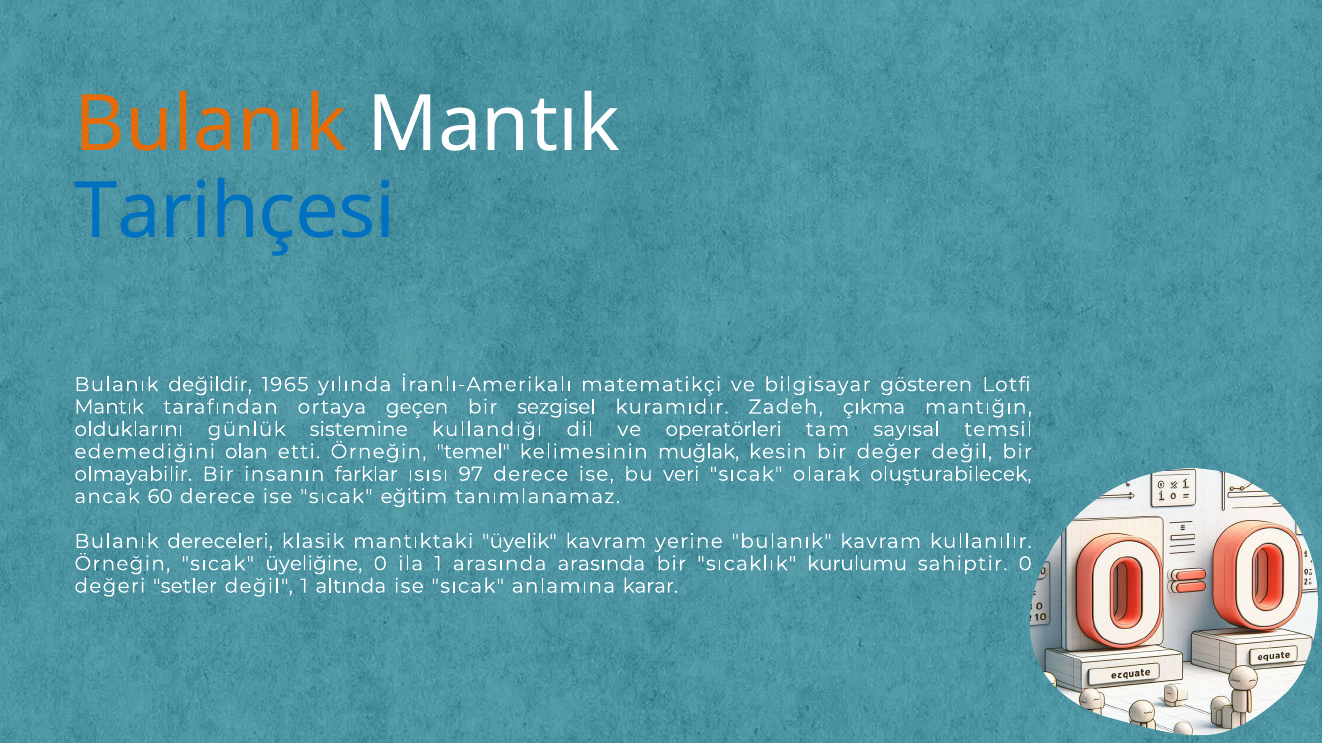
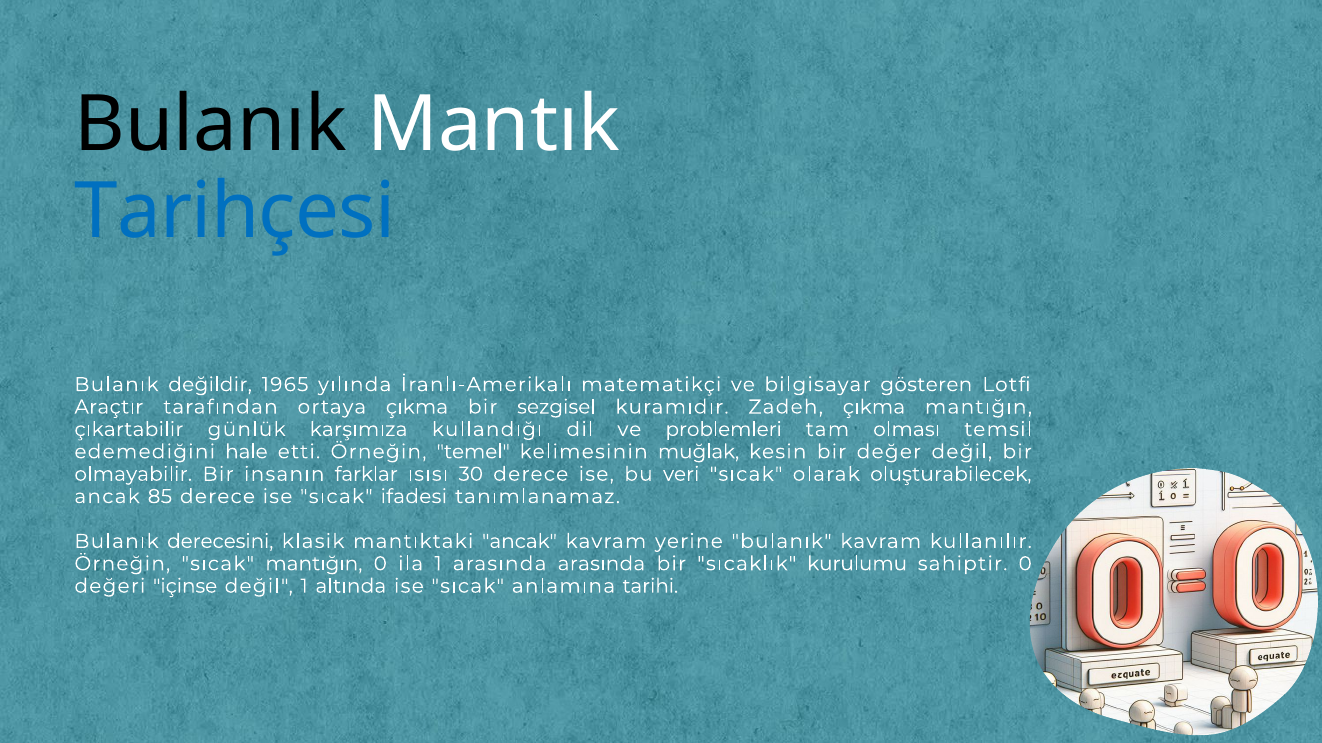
Bulanık colour: orange -> black (211, 125)
Mantık: Mantık -> Araçtır (109, 407)
ortaya geçen: geçen -> çıkma (417, 407)
olduklarını: olduklarını -> çıkartabilir (129, 430)
sistemine: sistemine -> karşımıza (359, 430)
operatörleri: operatörleri -> problemleri (724, 430)
sayısal: sayısal -> olması (907, 430)
olan: olan -> hale (246, 452)
97: 97 -> 30 (471, 475)
60: 60 -> 85 (160, 497)
eğitim: eğitim -> ifadesi (414, 497)
dereceleri: dereceleri -> derecesini (220, 542)
mantıktaki üyelik: üyelik -> ancak (520, 542)
sıcak üyeliğine: üyeliğine -> mantığın (314, 564)
setler: setler -> içinse (185, 587)
karar: karar -> tarihi (650, 587)
